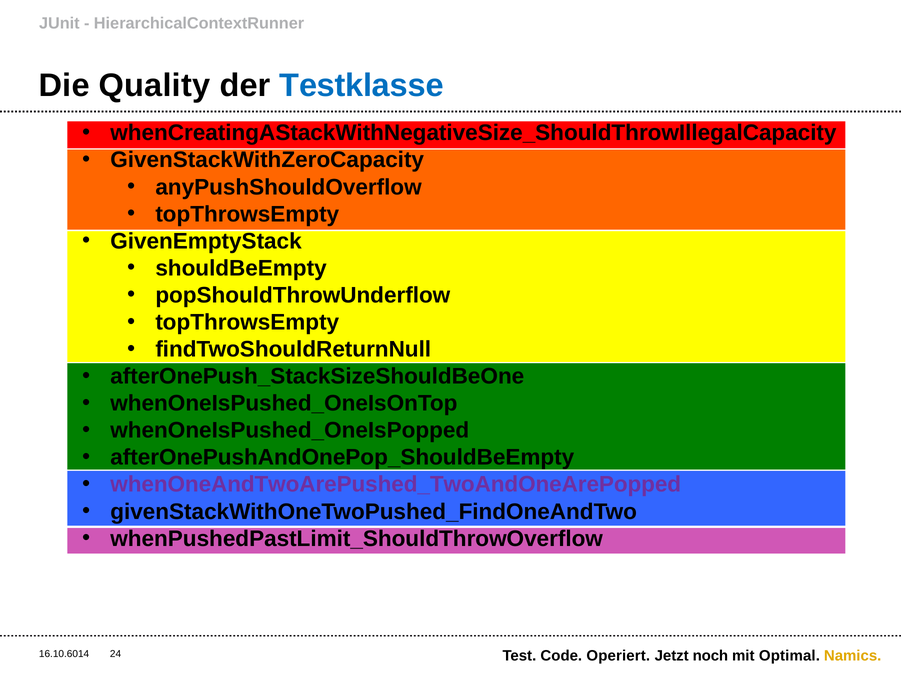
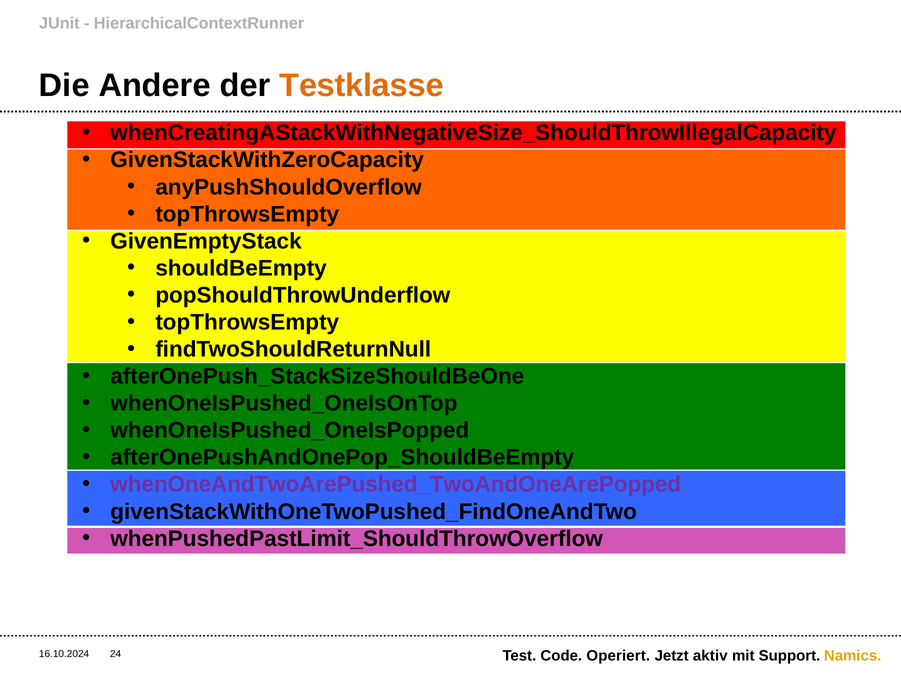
Quality: Quality -> Andere (155, 86)
Testklasse colour: blue -> orange (362, 86)
16.10.6014: 16.10.6014 -> 16.10.2024 (64, 654)
noch: noch -> aktiv (710, 656)
Optimal: Optimal -> Support (790, 656)
